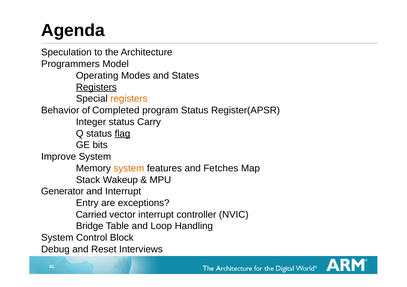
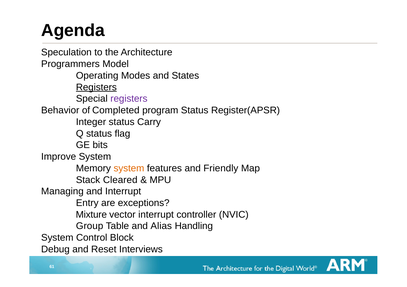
registers colour: orange -> purple (129, 99)
flag underline: present -> none (122, 134)
Fetches: Fetches -> Friendly (221, 169)
Wakeup: Wakeup -> Cleared (120, 180)
Generator: Generator -> Managing (62, 192)
Carried: Carried -> Mixture (91, 215)
Bridge: Bridge -> Group (90, 227)
Loop: Loop -> Alias (161, 227)
